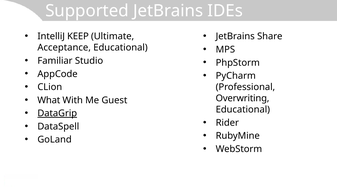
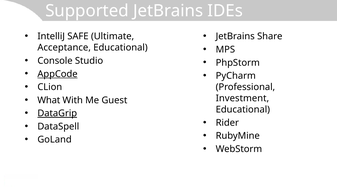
KEEP: KEEP -> SAFE (78, 36)
Familiar: Familiar -> Console (55, 61)
AppCode underline: none -> present (58, 74)
Overwriting: Overwriting -> Investment (242, 98)
